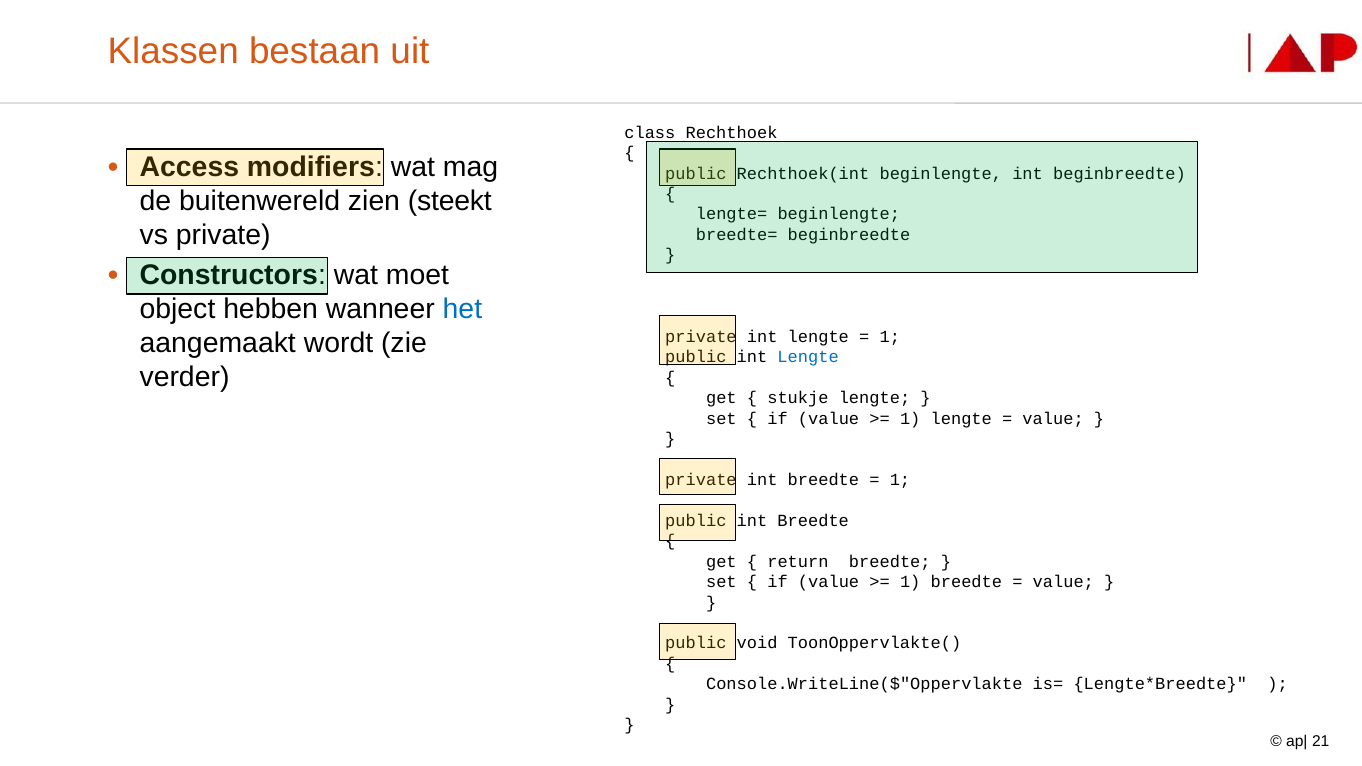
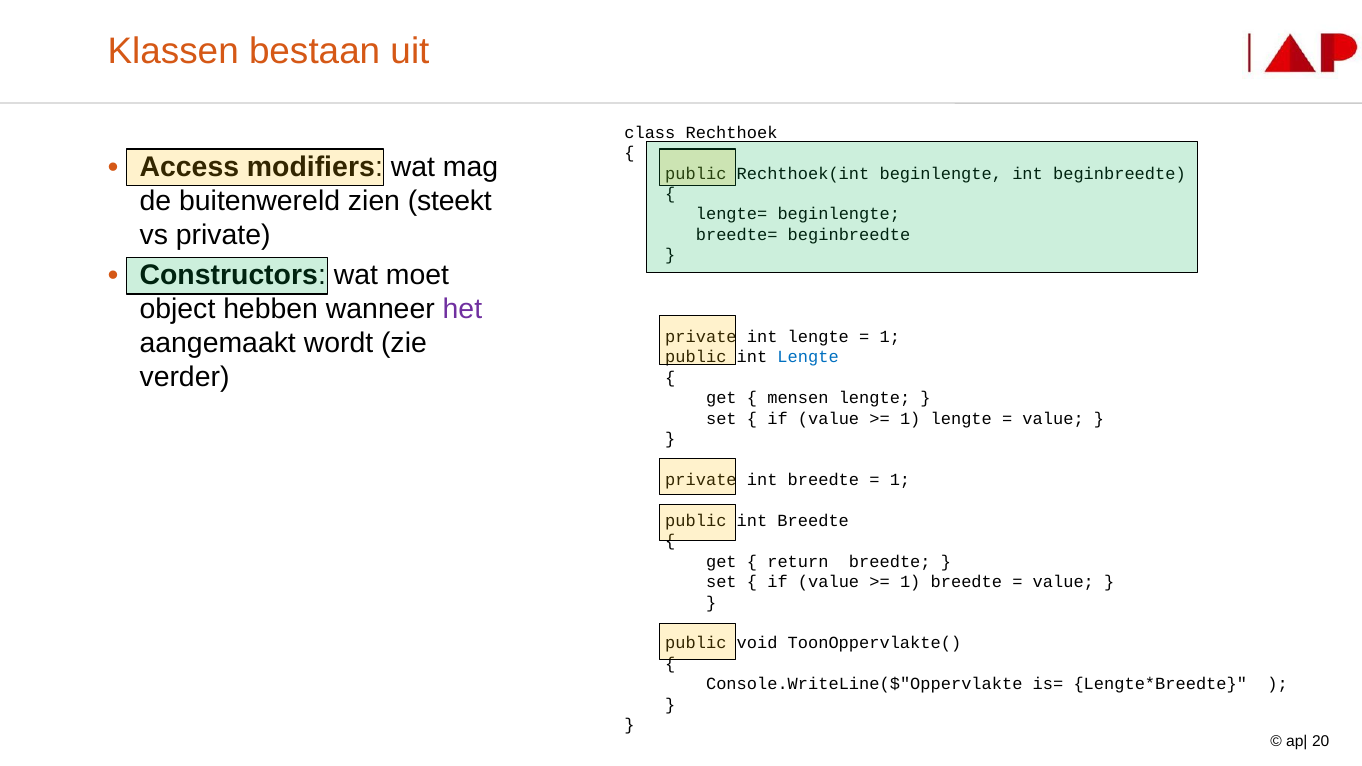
het colour: blue -> purple (462, 309)
stukje: stukje -> mensen (798, 398)
21: 21 -> 20 (1321, 741)
